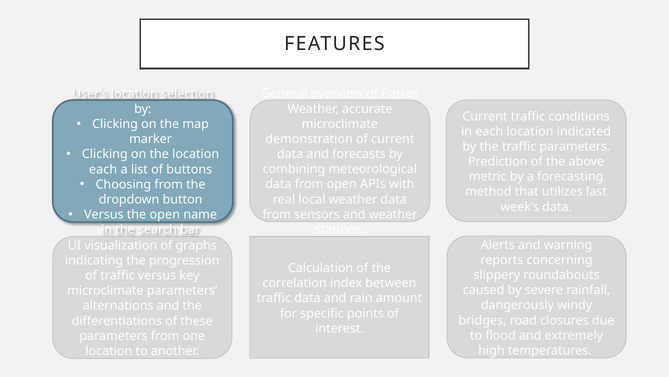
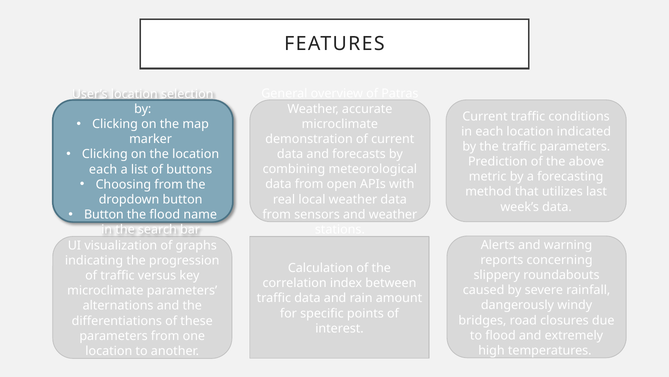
Versus: Versus -> Button (104, 214)
the open: open -> flood (165, 214)
